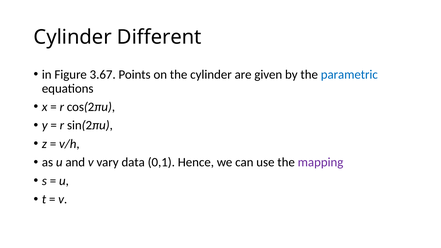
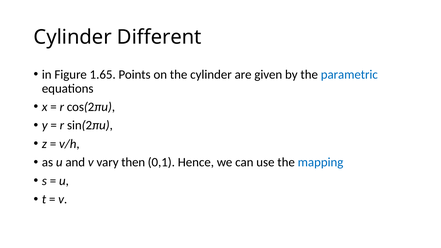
3.67: 3.67 -> 1.65 (103, 75)
data: data -> then (133, 162)
mapping colour: purple -> blue (321, 162)
